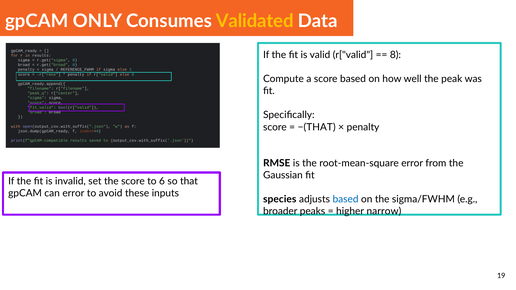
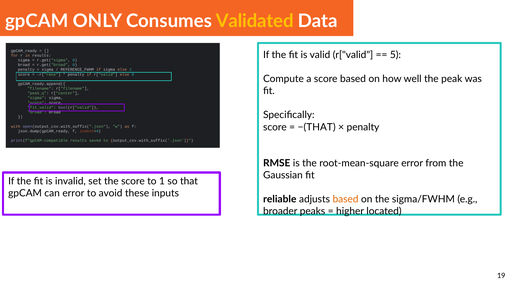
8: 8 -> 5 (395, 55)
to 6: 6 -> 1 (162, 181)
species: species -> reliable (280, 199)
based colour: blue -> orange (346, 199)
narrow: narrow -> located (384, 211)
